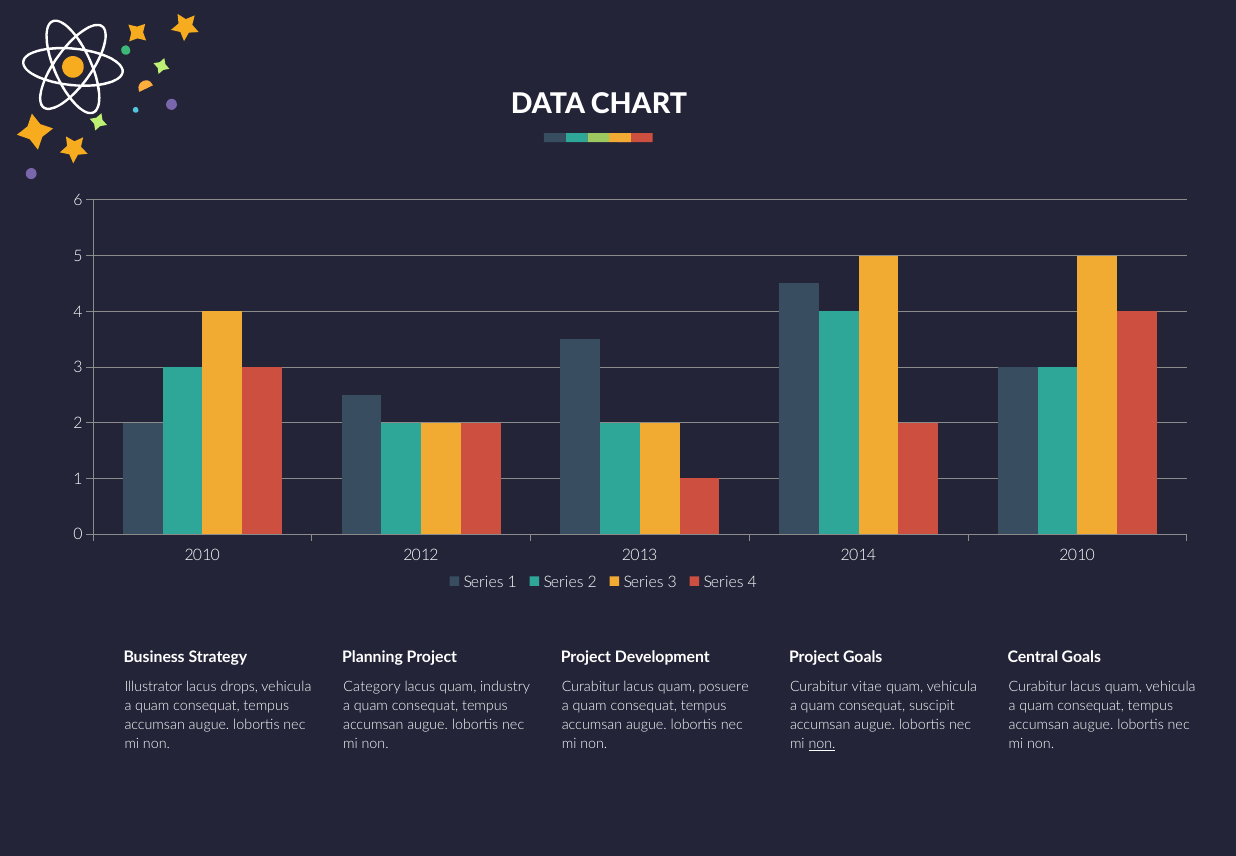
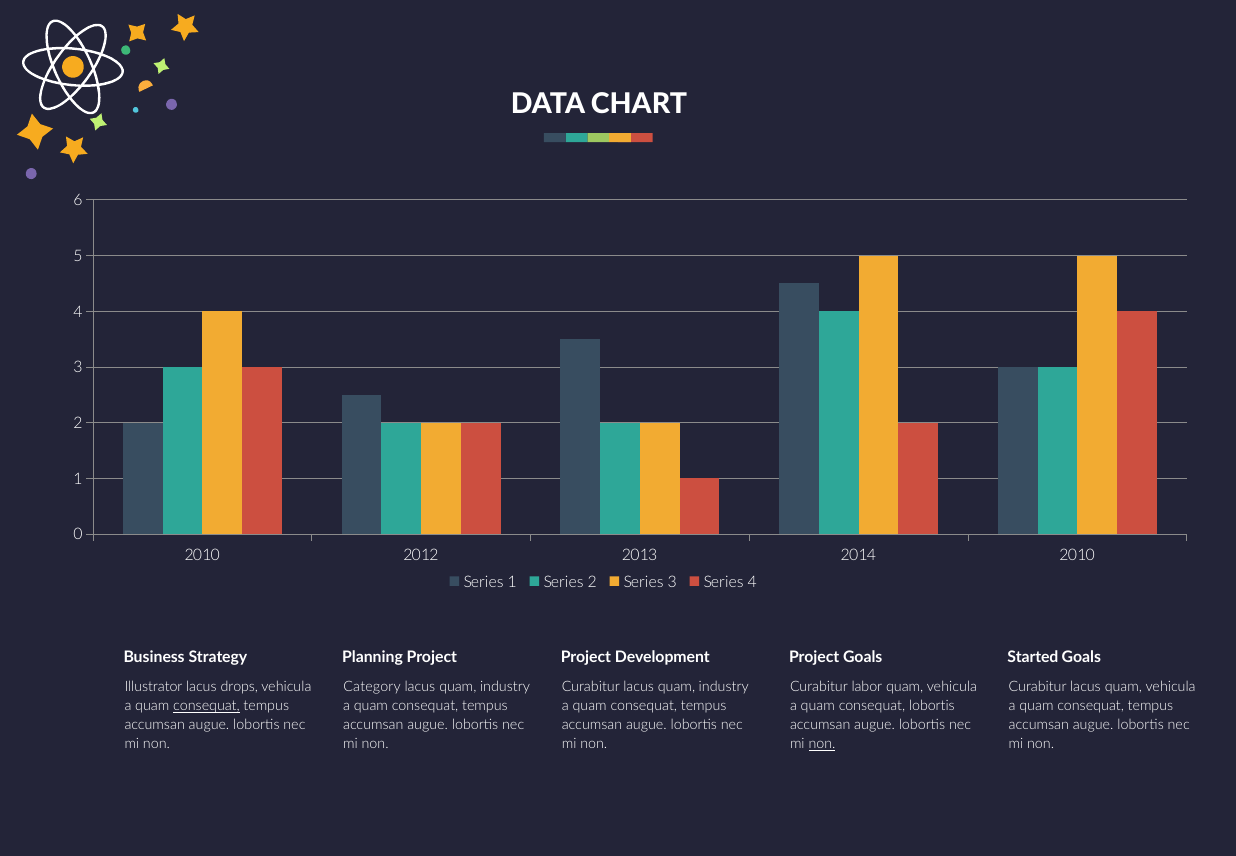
Central: Central -> Started (1033, 657)
Curabitur lacus quam posuere: posuere -> industry (724, 687)
vitae: vitae -> labor (867, 687)
consequat underline: none -> present (206, 706)
consequat suscipit: suscipit -> lobortis (932, 706)
